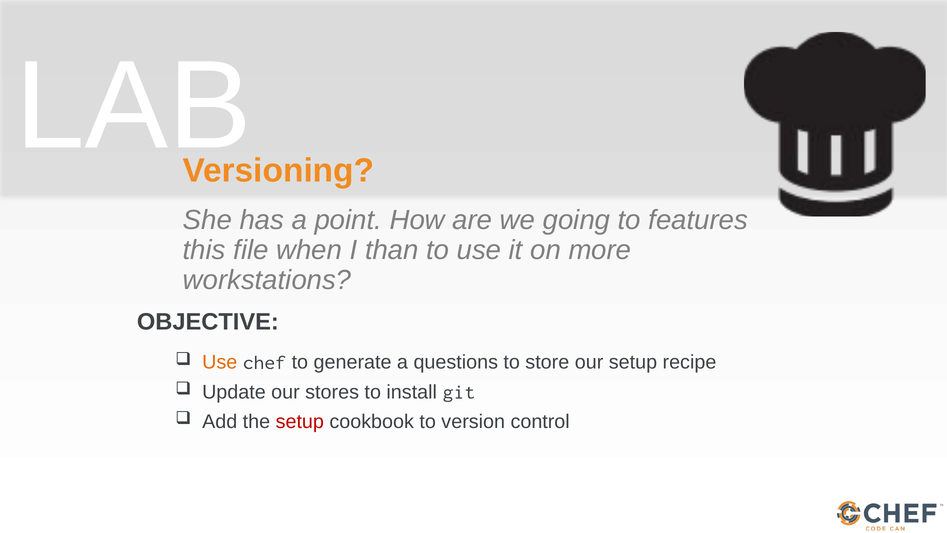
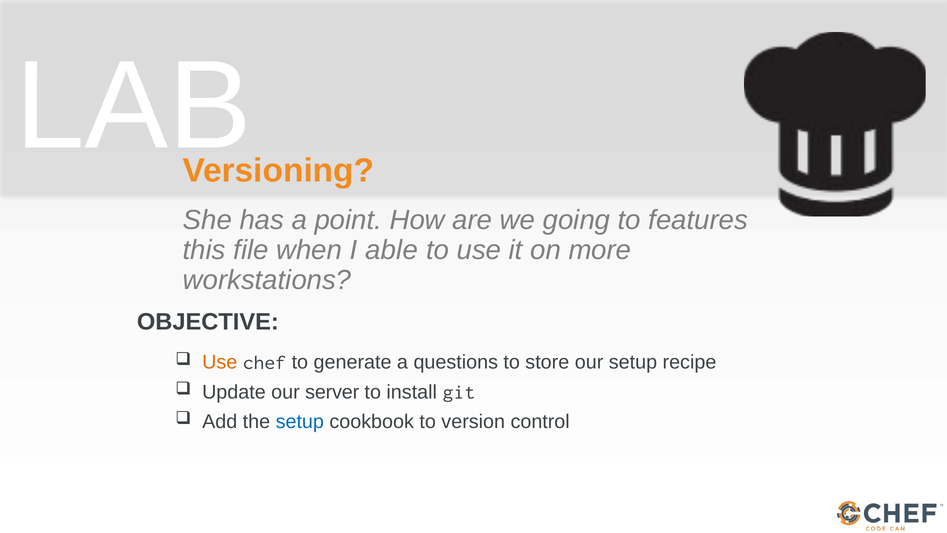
than: than -> able (392, 250)
stores: stores -> server (332, 392)
setup colour: red -> blue (300, 421)
